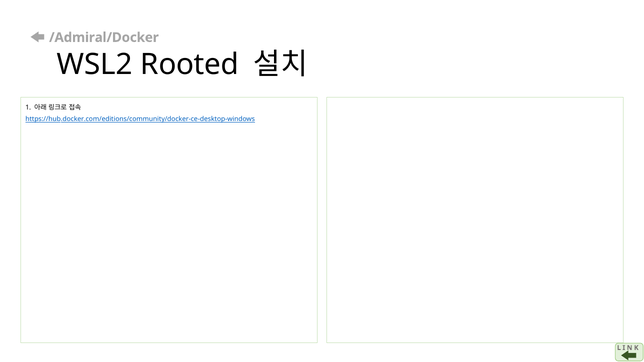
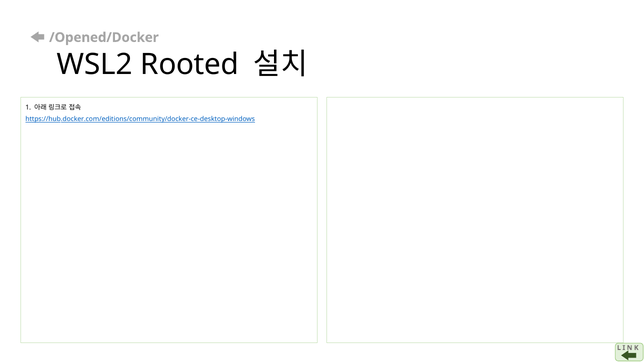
/Admiral/Docker: /Admiral/Docker -> /Opened/Docker (104, 37)
